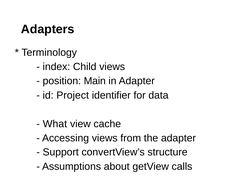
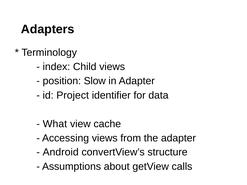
Main: Main -> Slow (95, 81)
Support: Support -> Android (61, 152)
